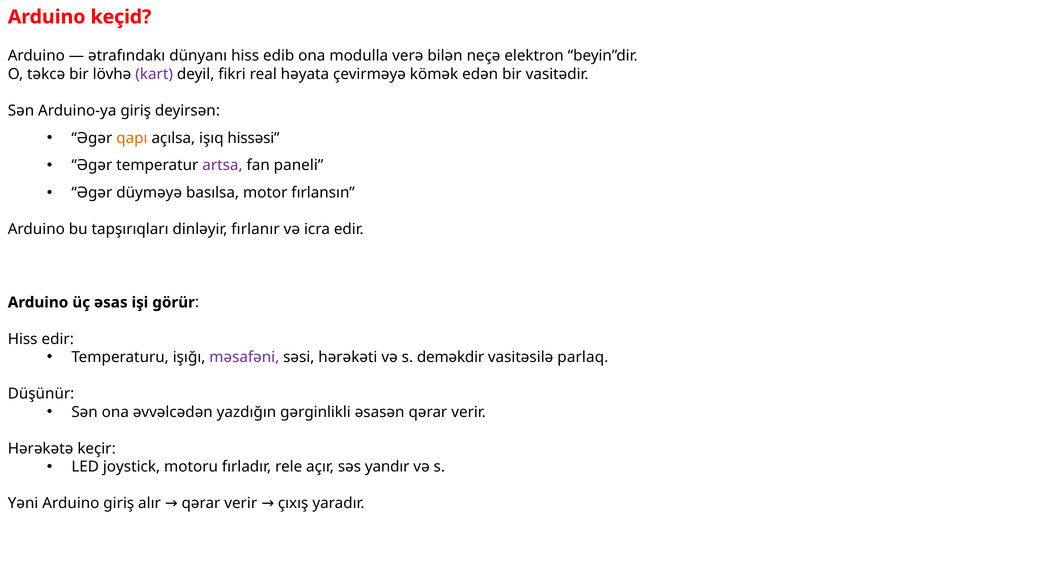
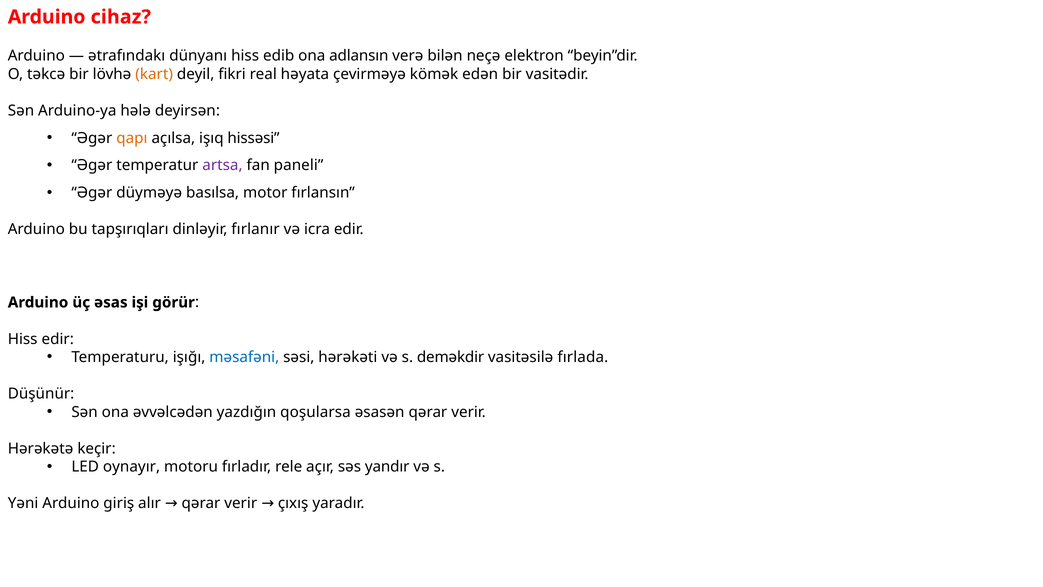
keçid: keçid -> cihaz (121, 17)
modulla: modulla -> adlansın (359, 56)
kart colour: purple -> orange (154, 74)
Arduino-ya giriş: giriş -> hələ (136, 111)
məsafəni colour: purple -> blue (244, 357)
parlaq: parlaq -> fırlada (583, 357)
gərginlikli: gərginlikli -> qoşularsa (315, 412)
joystick: joystick -> oynayır (132, 467)
